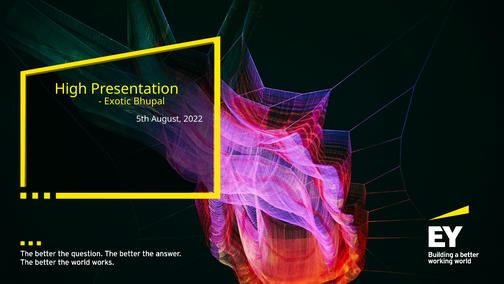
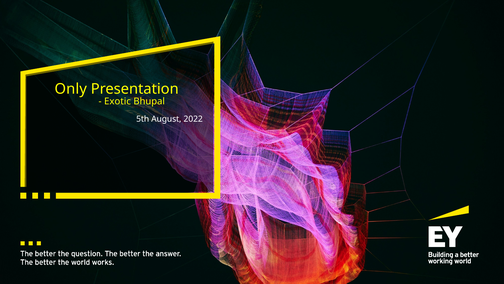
High: High -> Only (71, 89)
